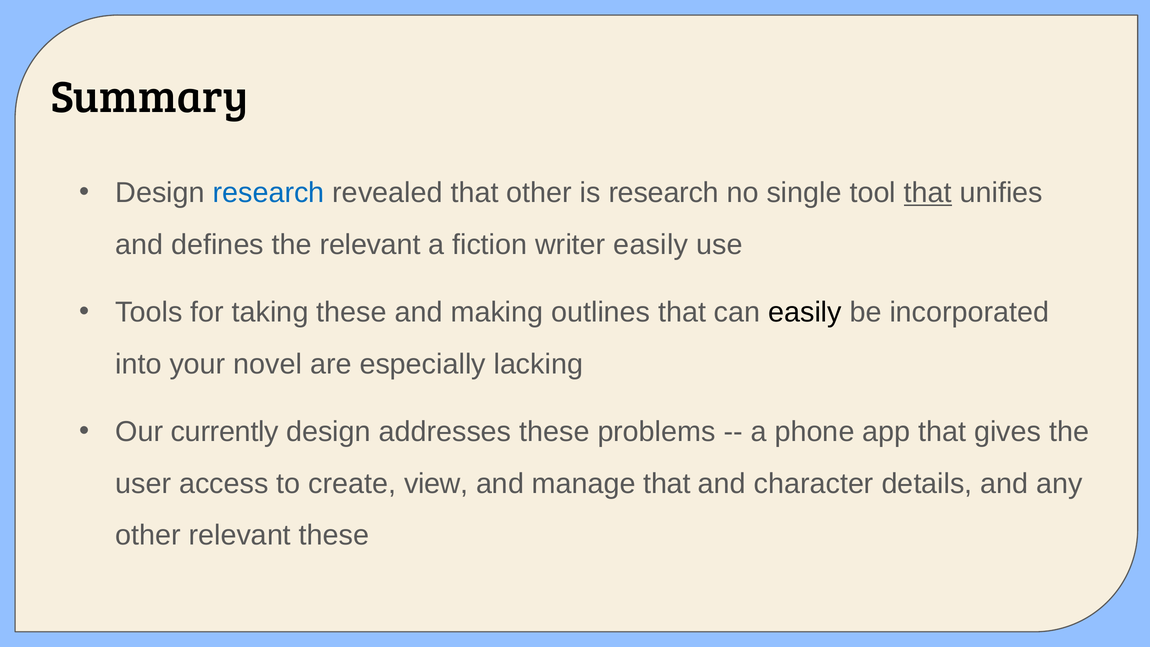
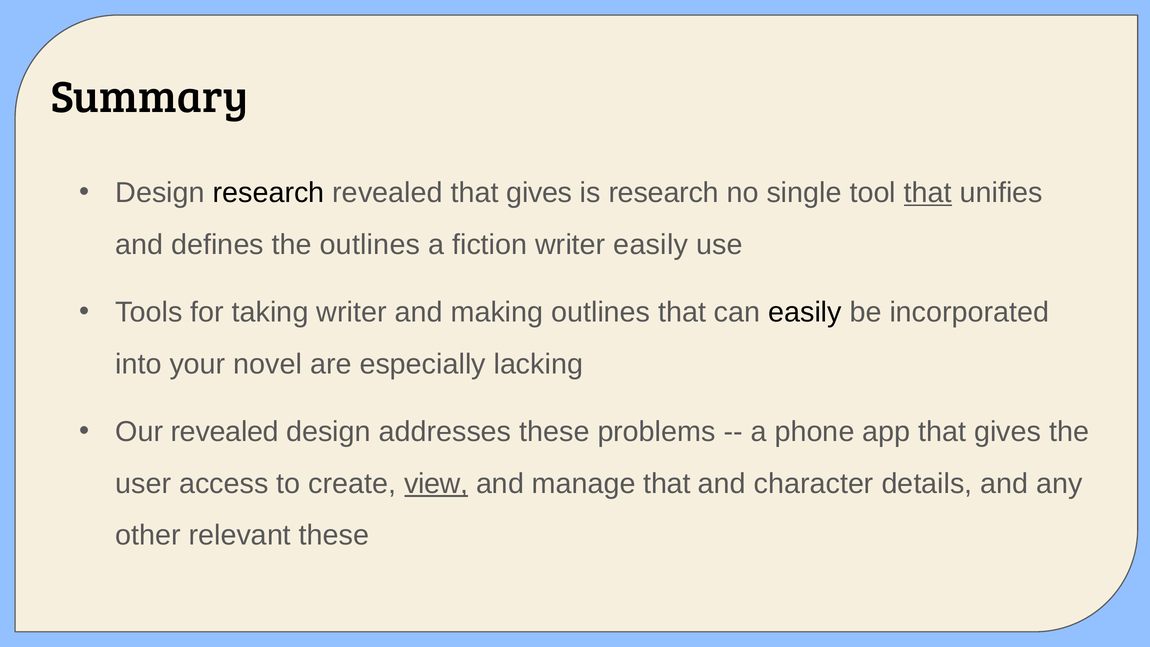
research colour: blue -> black (269, 193)
revealed that other: other -> gives (539, 193)
the relevant: relevant -> outlines (370, 245)
taking these: these -> writer (352, 312)
Our currently: currently -> revealed (225, 432)
view underline: none -> present (436, 484)
